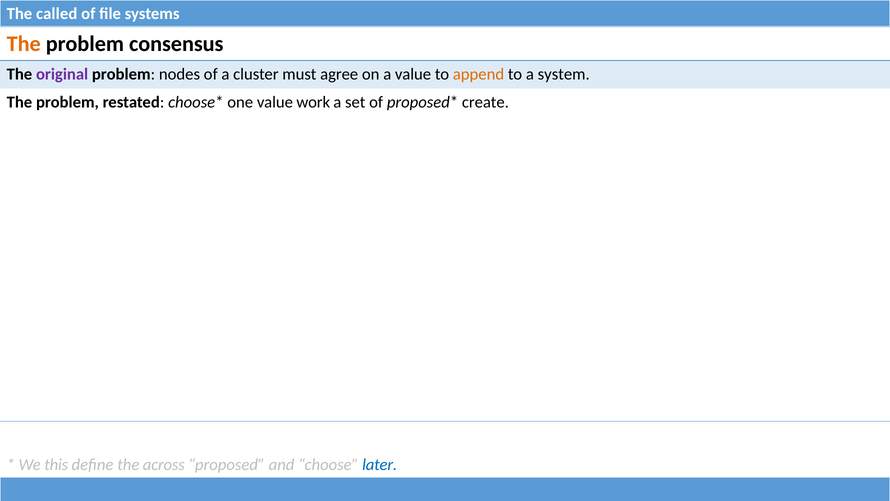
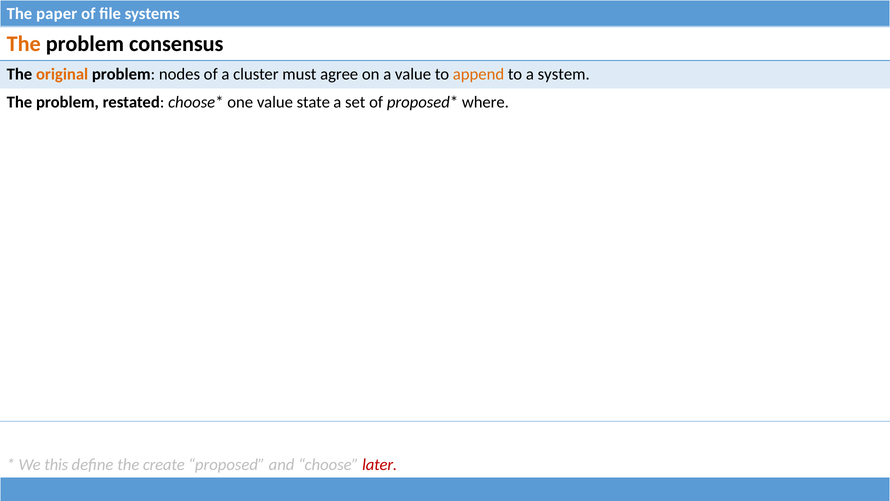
called: called -> paper (57, 14)
original colour: purple -> orange (62, 74)
work: work -> state (313, 102)
create: create -> where (485, 102)
across: across -> create (164, 464)
later colour: blue -> red (380, 464)
